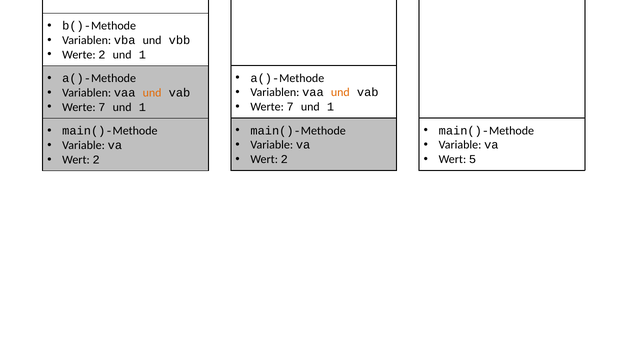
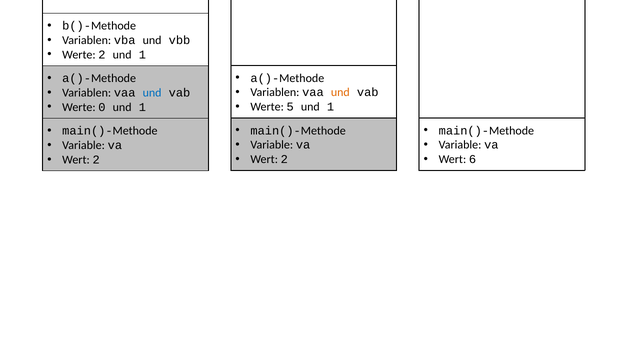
und colour: orange -> blue (152, 93)
7: 7 -> 5 (290, 107)
7: 7 -> 0 (102, 107)
5: 5 -> 6 (473, 160)
